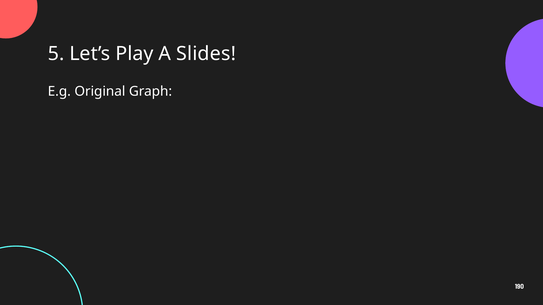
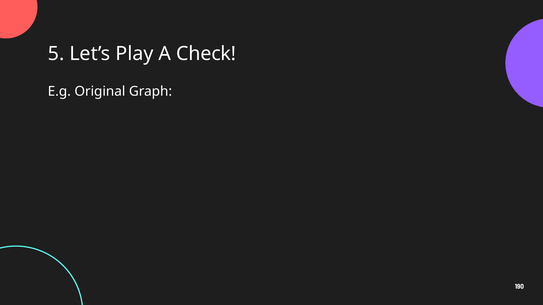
Slides: Slides -> Check (206, 54)
